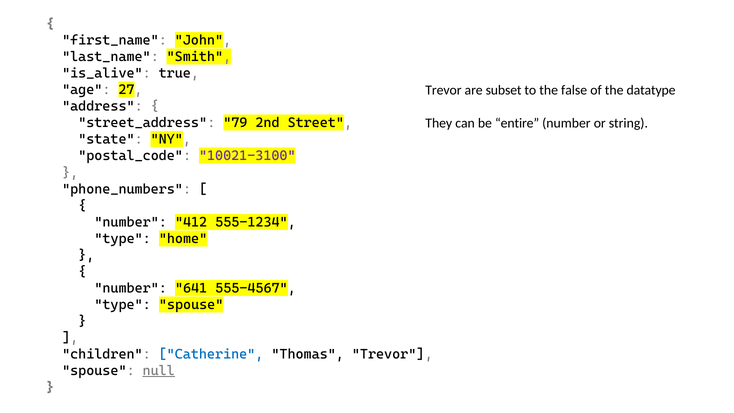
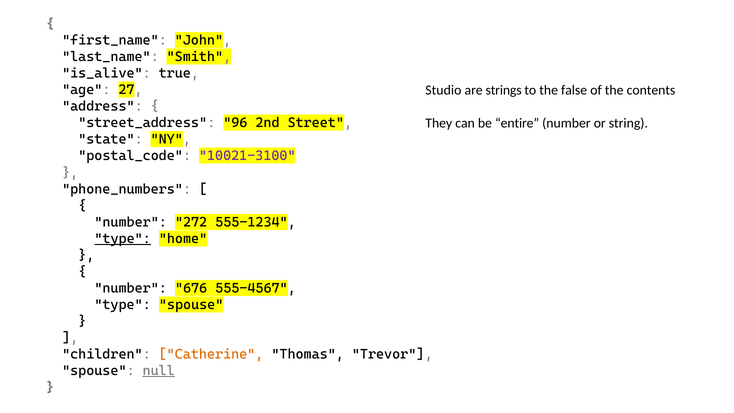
Trevor: Trevor -> Studio (443, 90)
subset: subset -> strings (504, 90)
datatype: datatype -> contents (651, 90)
79: 79 -> 96 (235, 123)
412: 412 -> 272 (191, 222)
type underline: none -> present (123, 238)
641: 641 -> 676 (191, 288)
Catherine colour: blue -> orange (211, 354)
